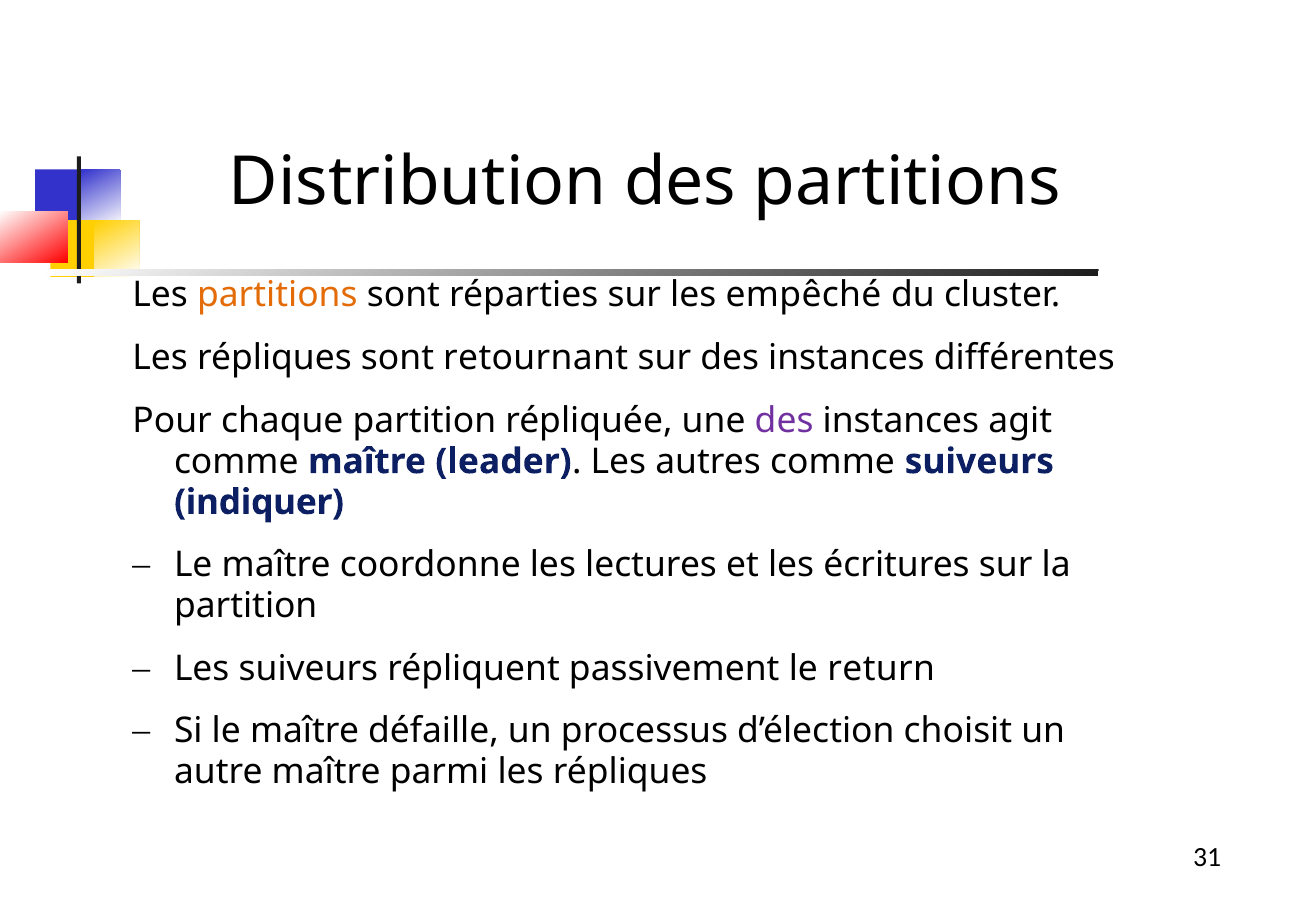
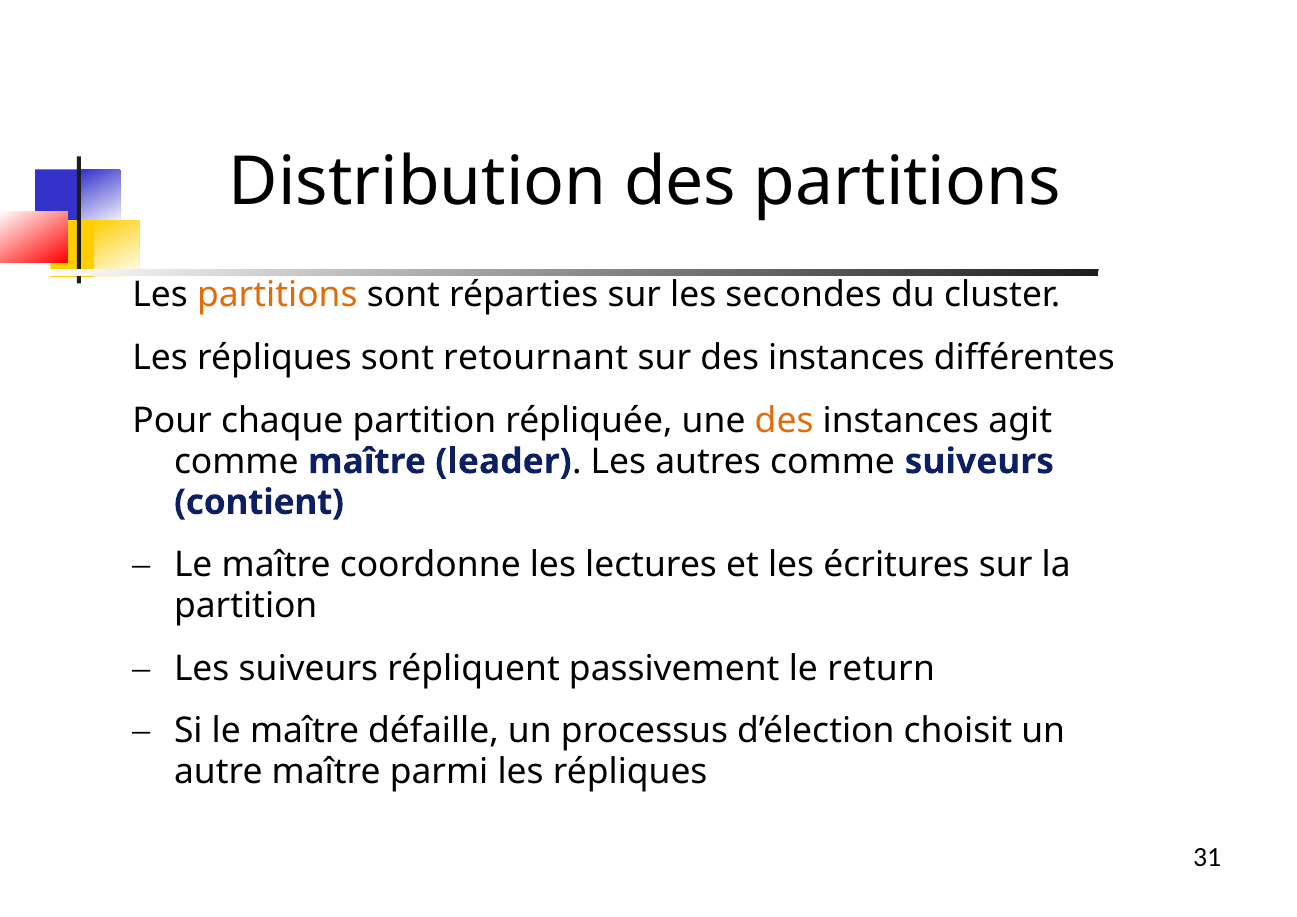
empêché: empêché -> secondes (804, 295)
des colour: purple -> orange (784, 421)
indiquer: indiquer -> contient (259, 502)
